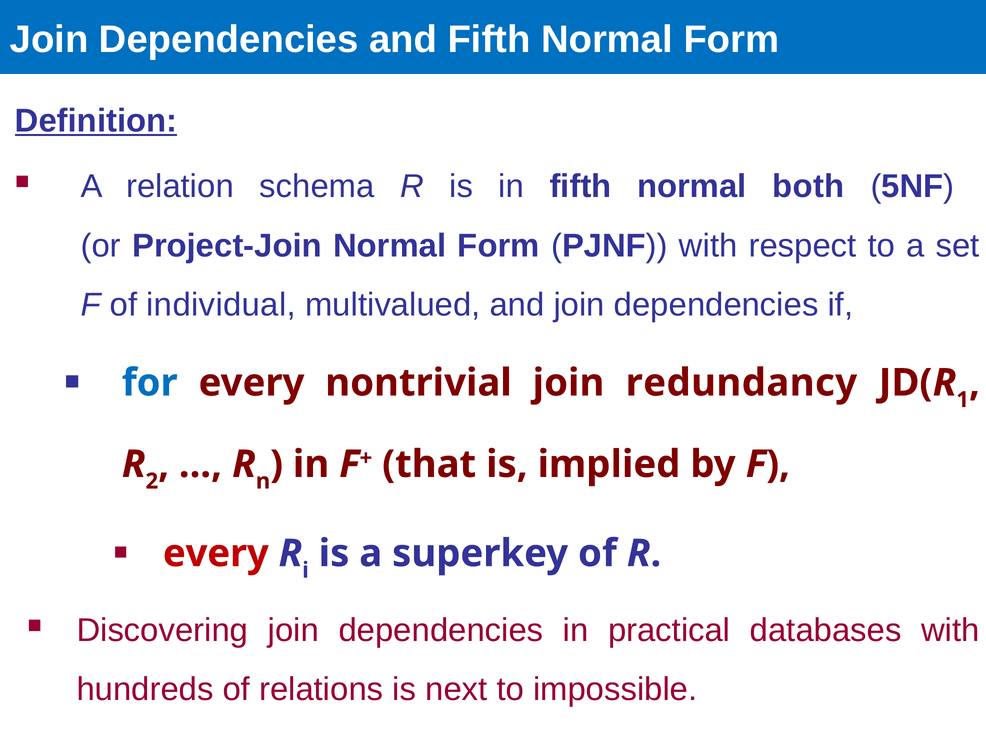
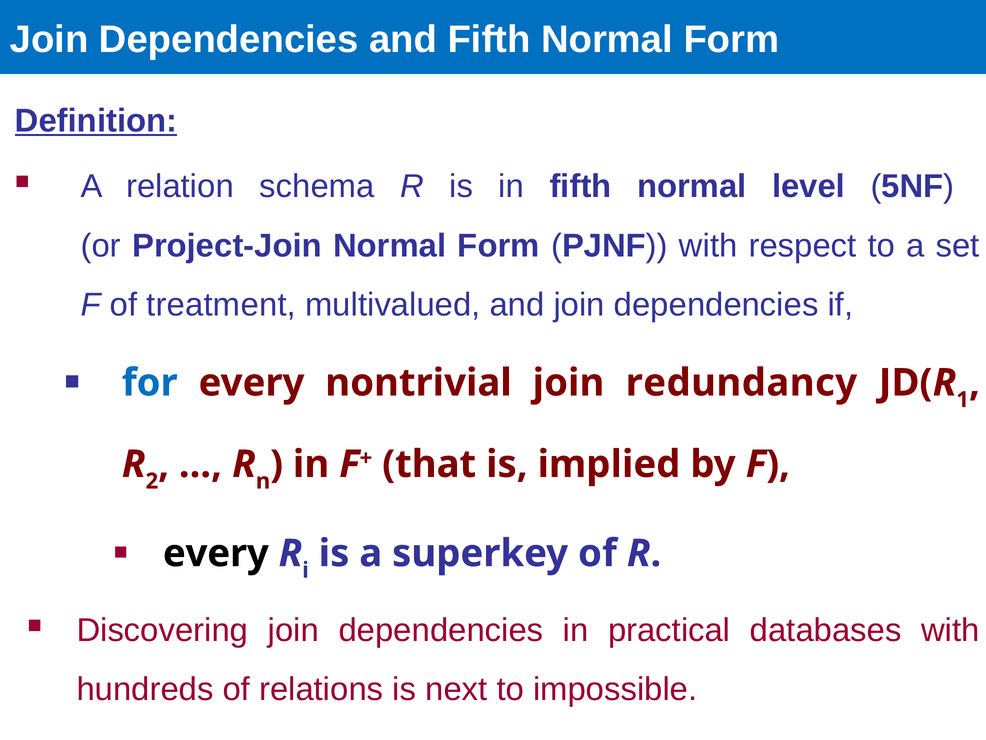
both: both -> level (809, 186)
individual: individual -> treatment (221, 305)
every colour: red -> black (216, 553)
